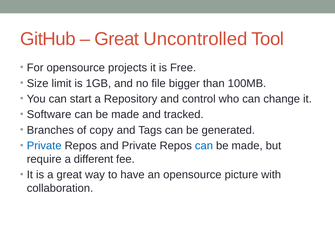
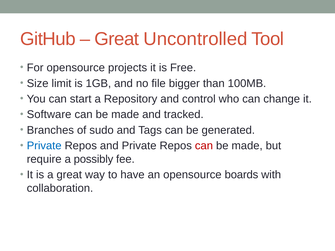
copy: copy -> sudo (102, 130)
can colour: blue -> red (204, 146)
different: different -> possibly (94, 159)
picture: picture -> boards (241, 175)
